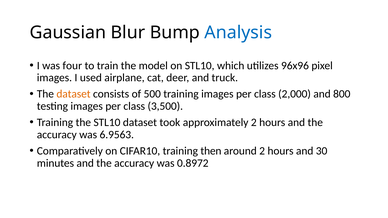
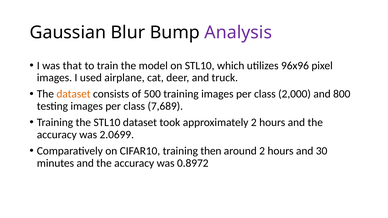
Analysis colour: blue -> purple (238, 33)
four: four -> that (72, 66)
3,500: 3,500 -> 7,689 (165, 106)
6.9563: 6.9563 -> 2.0699 (117, 135)
